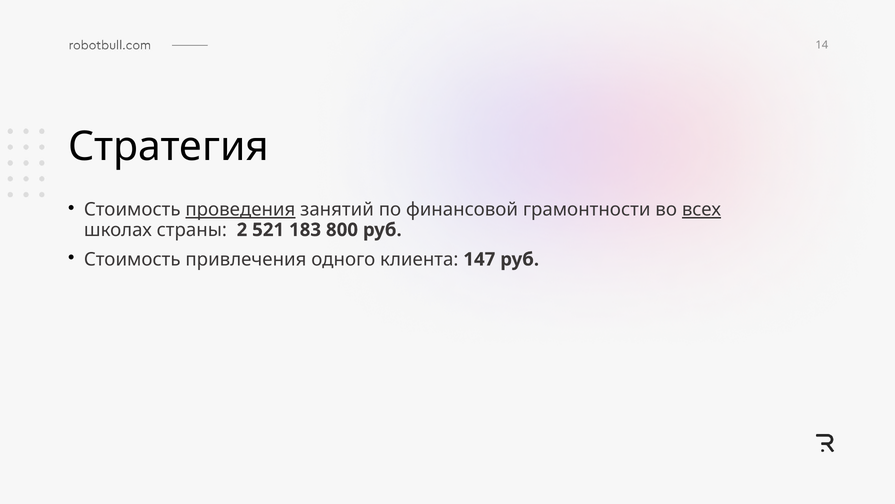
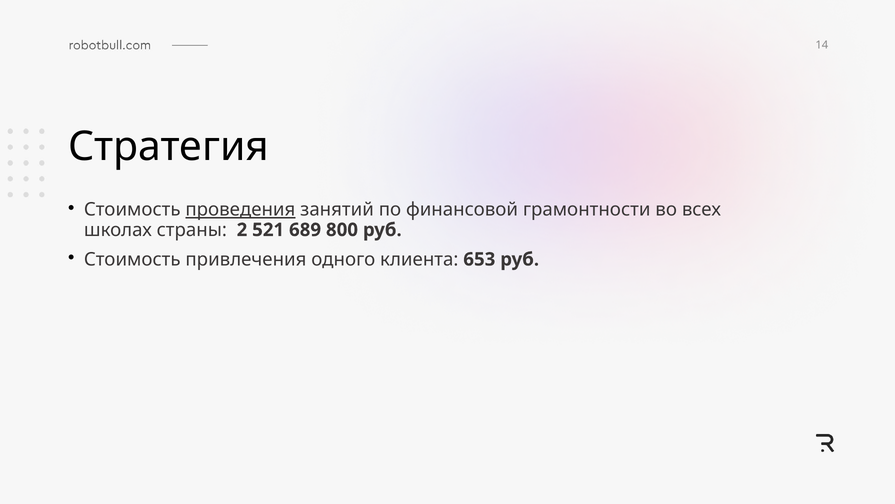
всех underline: present -> none (701, 210)
183: 183 -> 689 (305, 230)
147: 147 -> 653 (479, 259)
